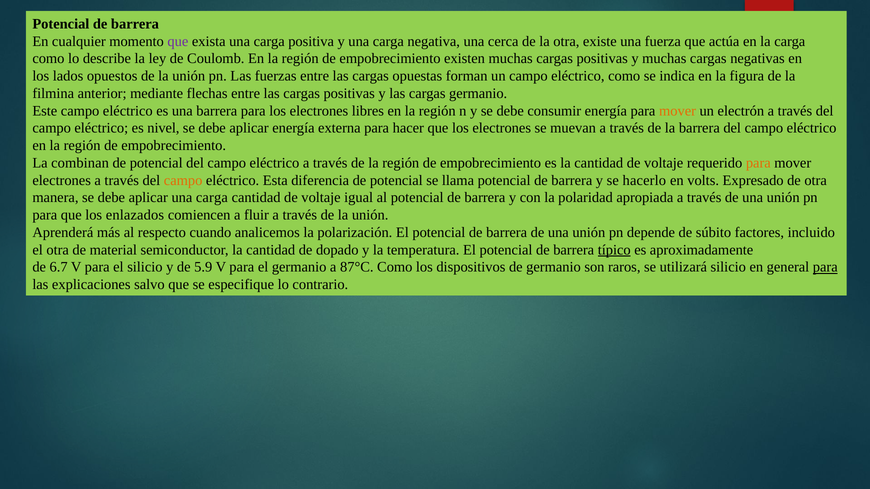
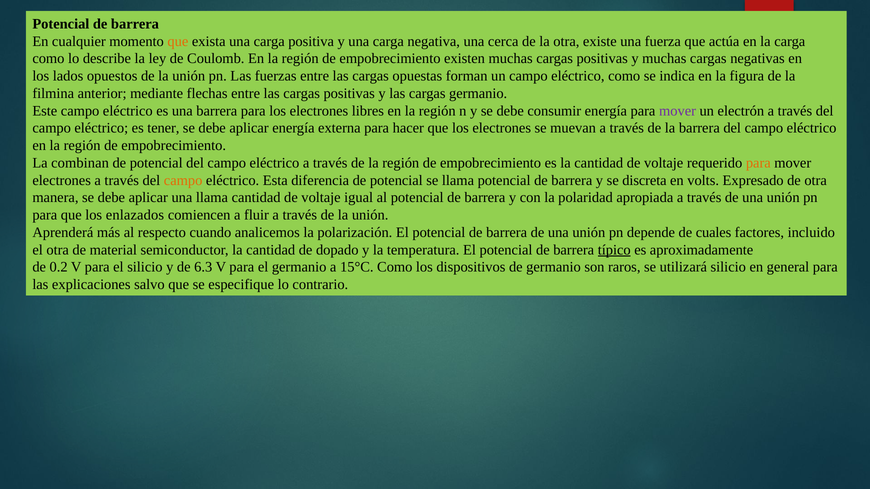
que colour: purple -> orange (178, 41)
mover colour: orange -> purple (678, 111)
nivel: nivel -> tener (163, 128)
hacerlo: hacerlo -> discreta (644, 180)
aplicar una carga: carga -> llama (212, 198)
súbito: súbito -> cuales (714, 233)
6.7: 6.7 -> 0.2 (59, 267)
5.9: 5.9 -> 6.3 (203, 267)
87°C: 87°C -> 15°C (357, 267)
para underline: present -> none (825, 267)
